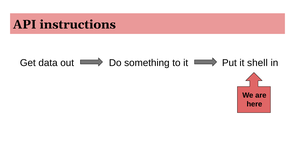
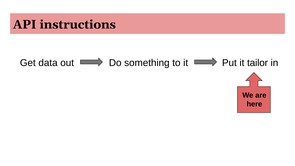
shell: shell -> tailor (258, 63)
